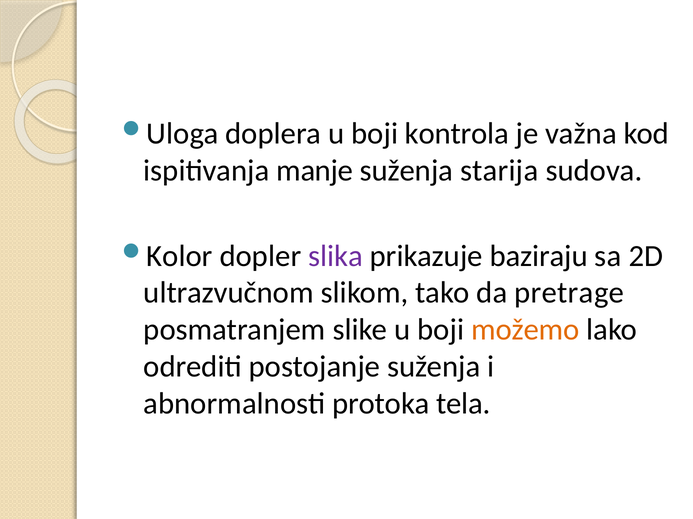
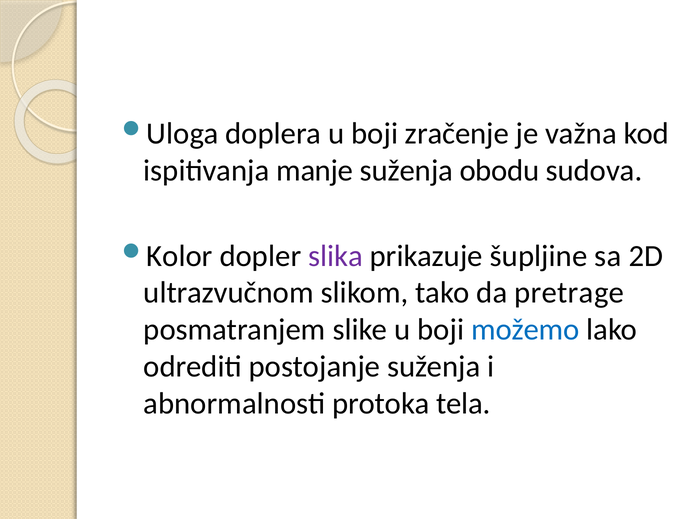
kontrola: kontrola -> zračenje (457, 134)
starija: starija -> obodu (499, 171)
baziraju: baziraju -> šupljine (539, 256)
možemo colour: orange -> blue (525, 330)
